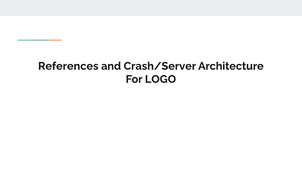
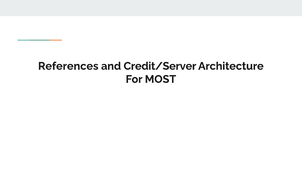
Crash/Server: Crash/Server -> Credit/Server (160, 66)
LOGO: LOGO -> MOST (160, 79)
